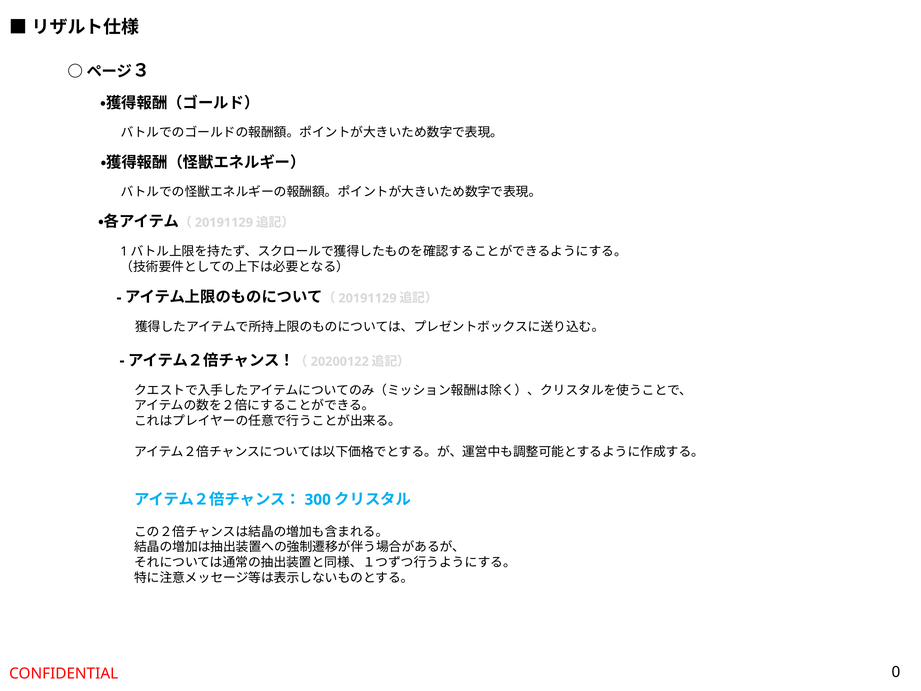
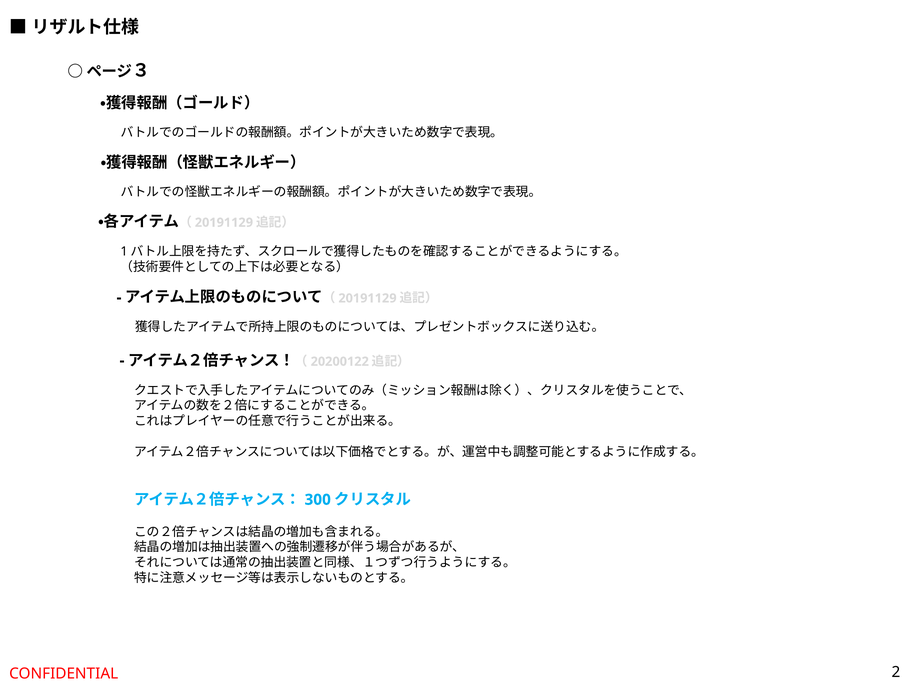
0: 0 -> 2 (896, 672)
